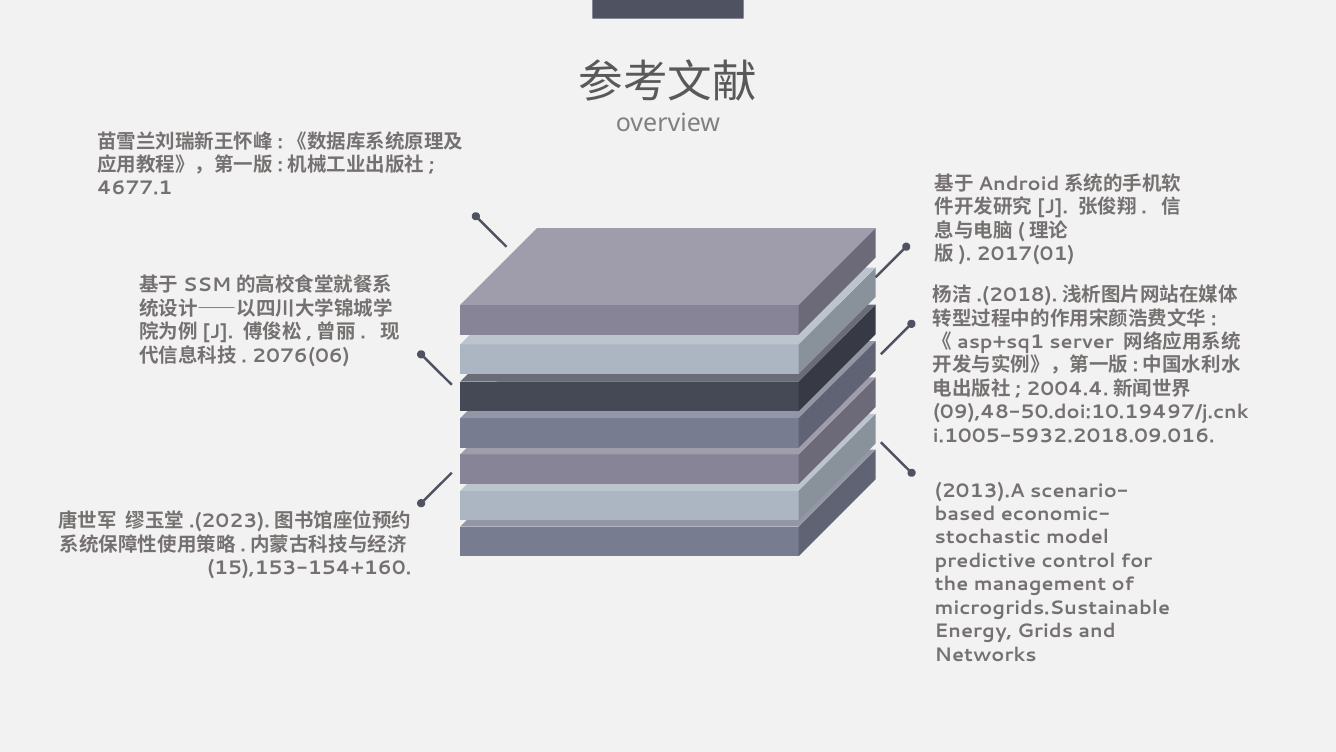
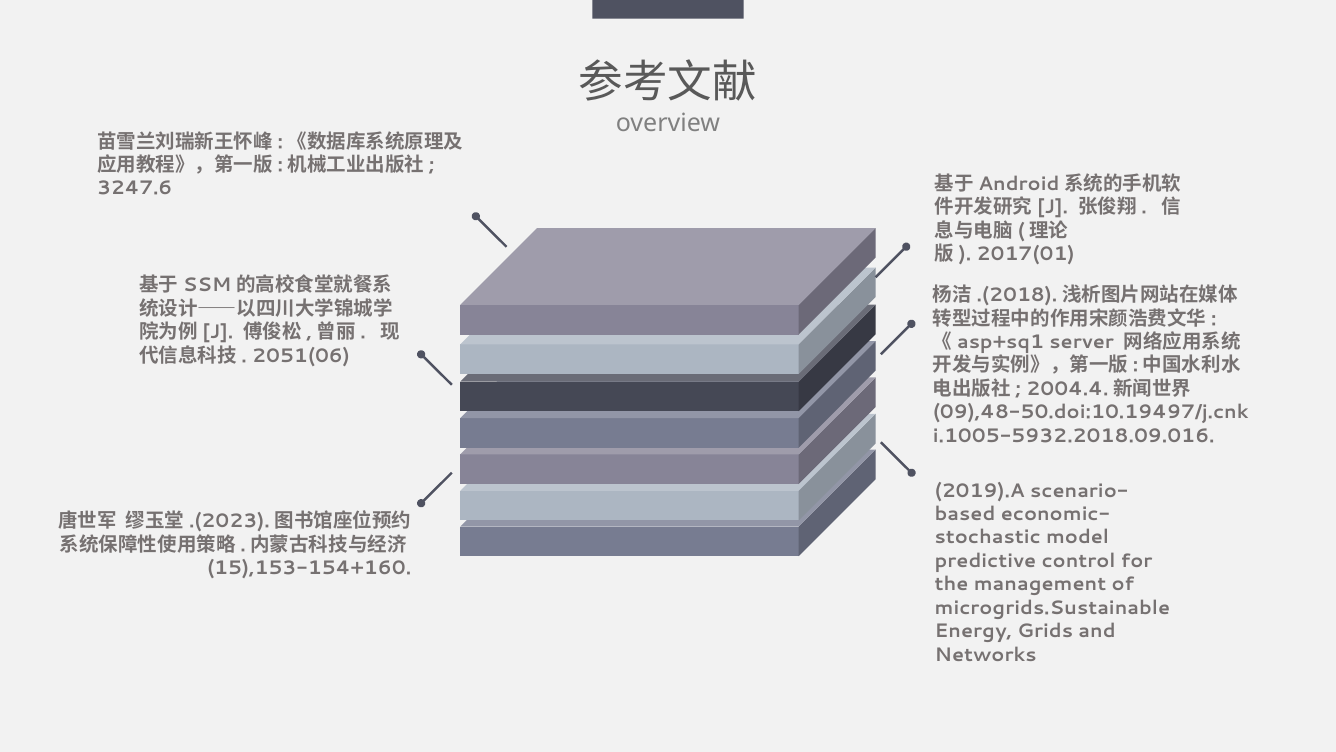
4677.1: 4677.1 -> 3247.6 (135, 188)
2076(06: 2076(06 -> 2051(06 (301, 356)
2013).A: 2013).A -> 2019).A (980, 490)
